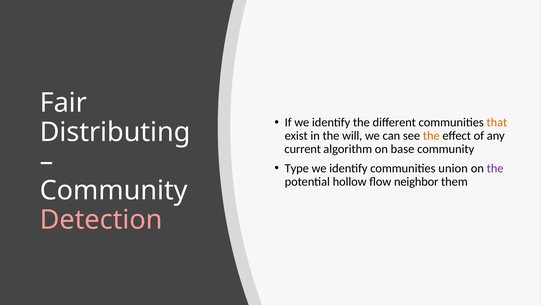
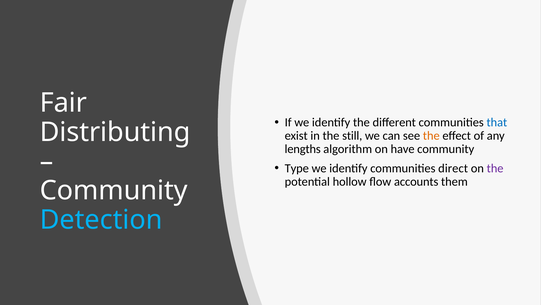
that colour: orange -> blue (497, 122)
will: will -> still (352, 136)
current: current -> lengths (303, 149)
base: base -> have (403, 149)
union: union -> direct (453, 168)
neighbor: neighbor -> accounts (416, 181)
Detection colour: pink -> light blue (101, 219)
